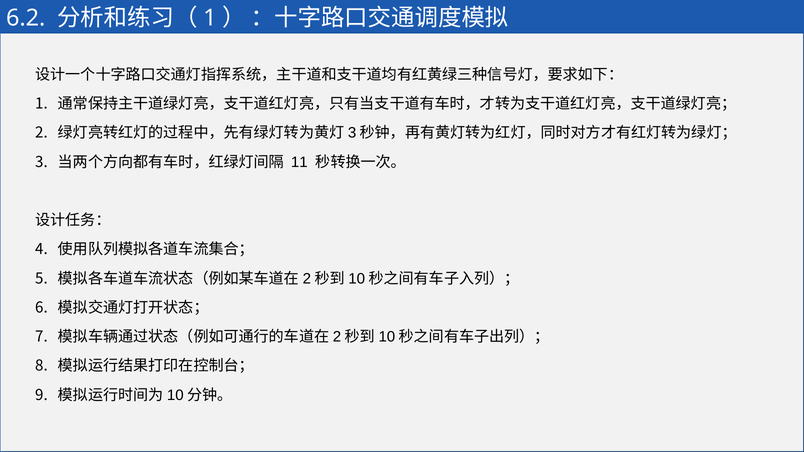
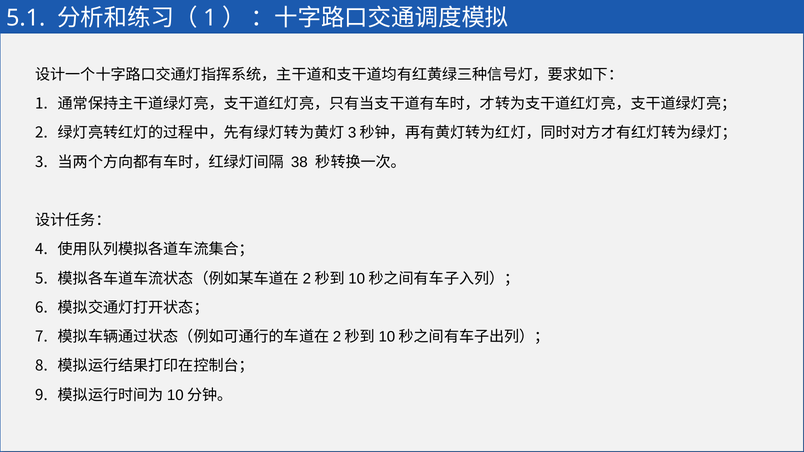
6.2: 6.2 -> 5.1 (26, 18)
11: 11 -> 38 (299, 162)
